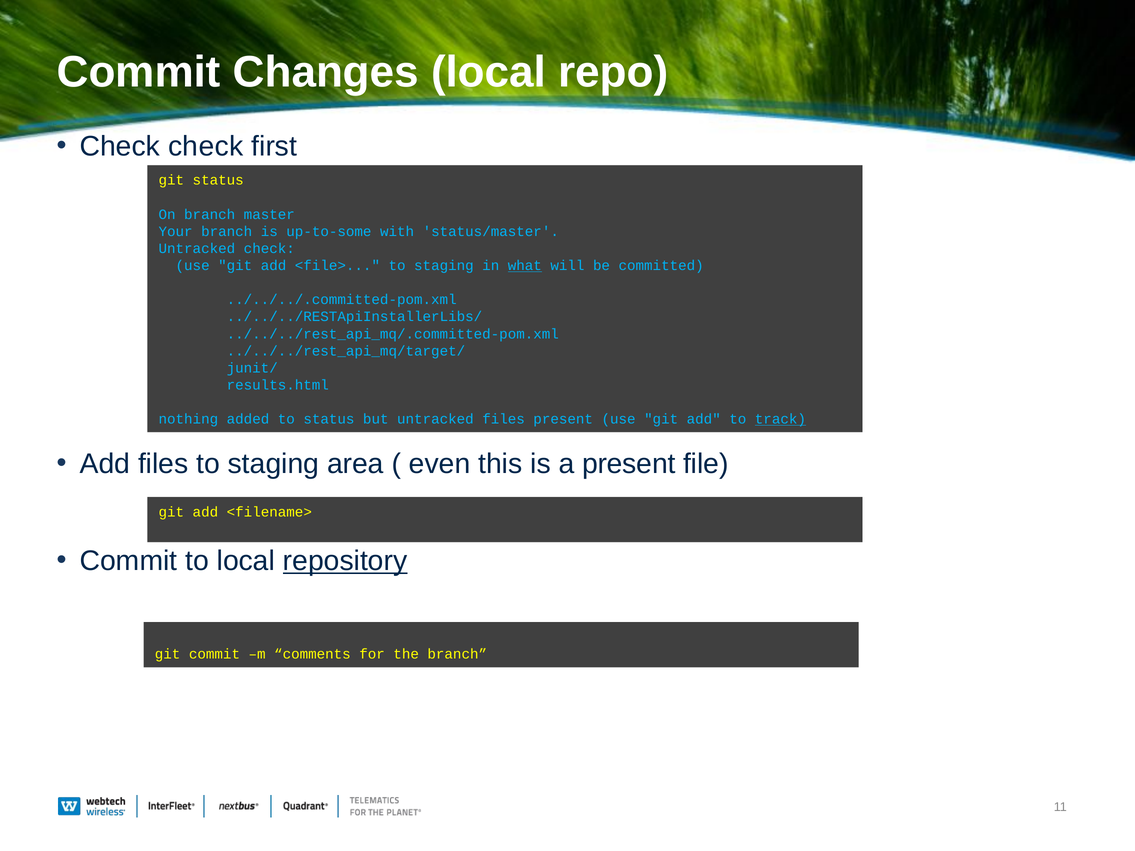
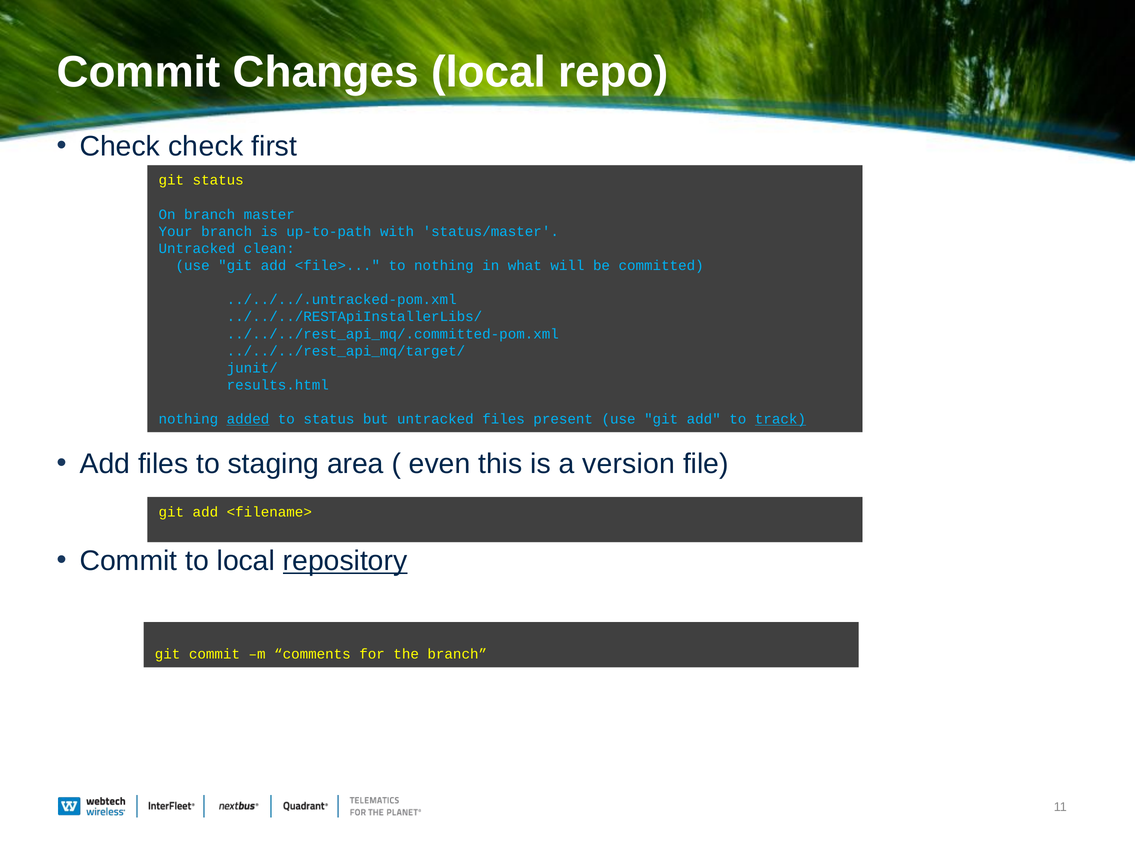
up-to-some: up-to-some -> up-to-path (329, 232)
Untracked check: check -> clean (269, 249)
<file> to staging: staging -> nothing (444, 266)
what underline: present -> none (525, 266)
../../../.committed-pom.xml: ../../../.committed-pom.xml -> ../../../.untracked-pom.xml (342, 300)
added underline: none -> present (248, 419)
a present: present -> version (629, 464)
